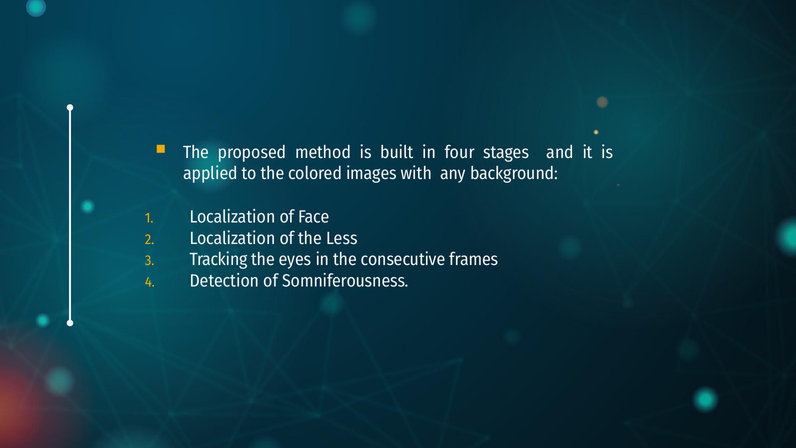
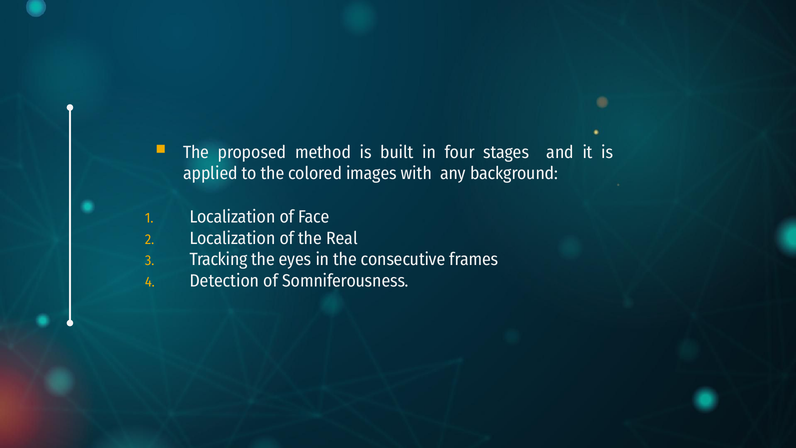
Less: Less -> Real (342, 238)
